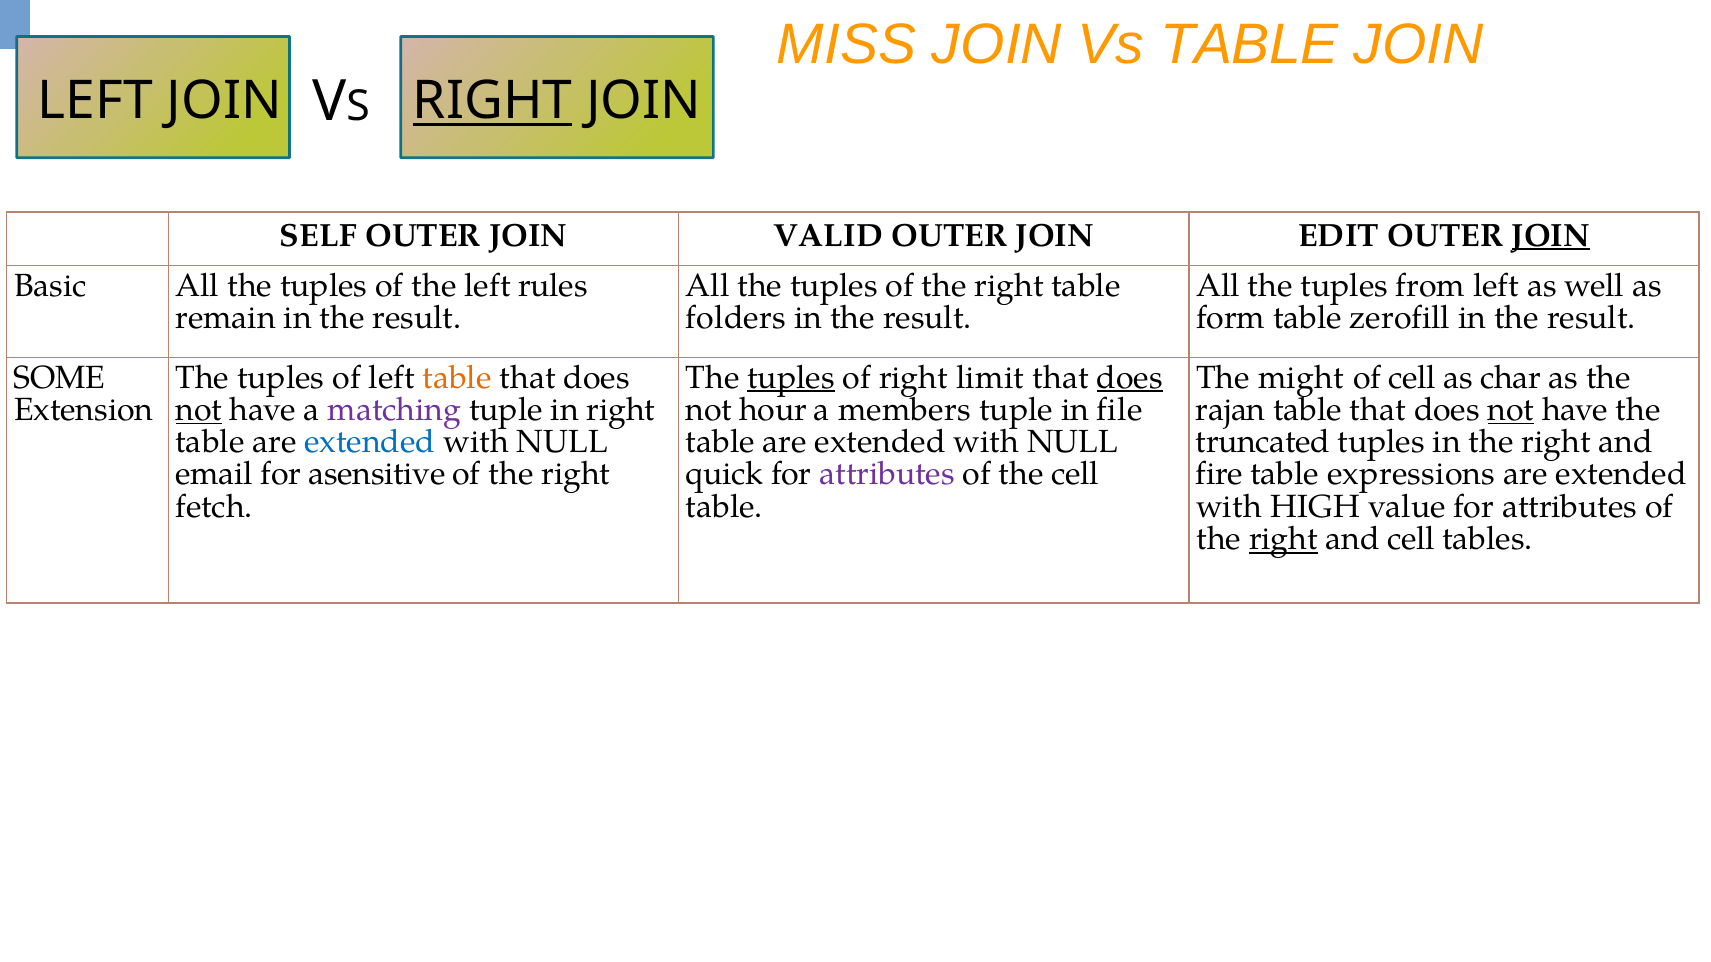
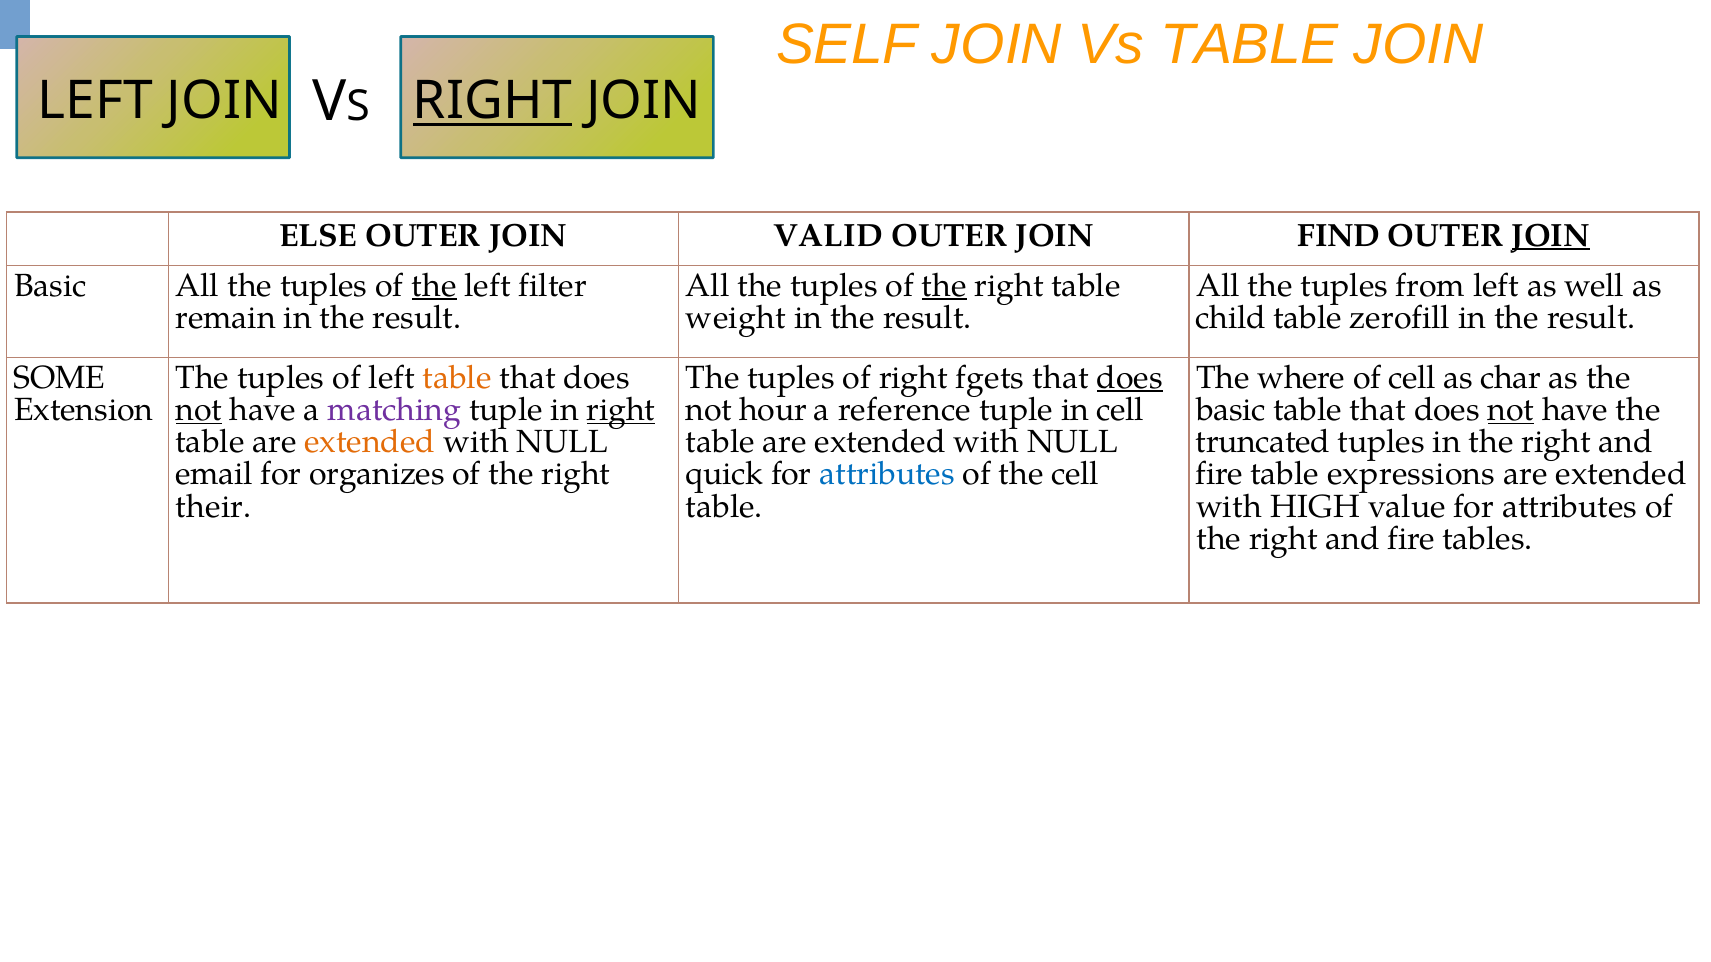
MISS: MISS -> SELF (847, 45)
SELF: SELF -> ELSE (318, 236)
EDIT: EDIT -> FIND (1339, 236)
the underline: none -> present (434, 286)
rules: rules -> filter (553, 286)
the underline: none -> present (944, 286)
folders: folders -> weight (736, 318)
form: form -> child (1231, 318)
tuples underline: present -> none (791, 378)
limit: limit -> fgets (990, 378)
might: might -> where (1302, 378)
right underline: none -> present (621, 410)
members: members -> reference (904, 410)
in file: file -> cell (1120, 410)
rajan: rajan -> basic (1231, 410)
extended colour: blue -> orange (370, 442)
asensitive: asensitive -> organizes (377, 474)
attributes colour: purple -> blue (887, 474)
fetch: fetch -> their (214, 507)
right underline: present -> none (1283, 539)
cell: cell -> fire (1411, 539)
